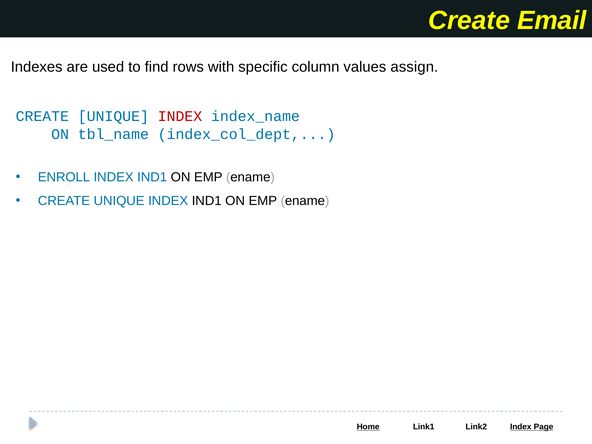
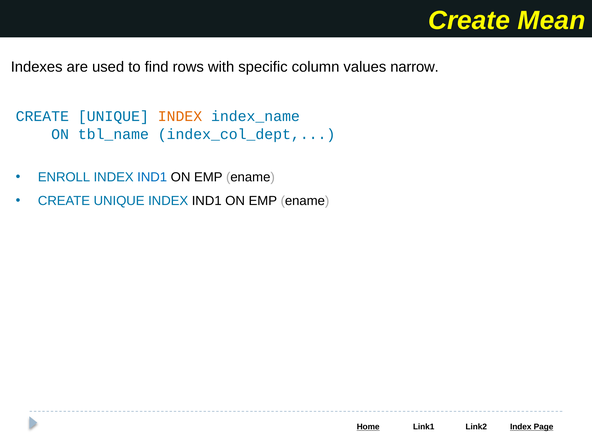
Email: Email -> Mean (552, 21)
assign: assign -> narrow (415, 67)
INDEX colour: red -> orange (180, 116)
